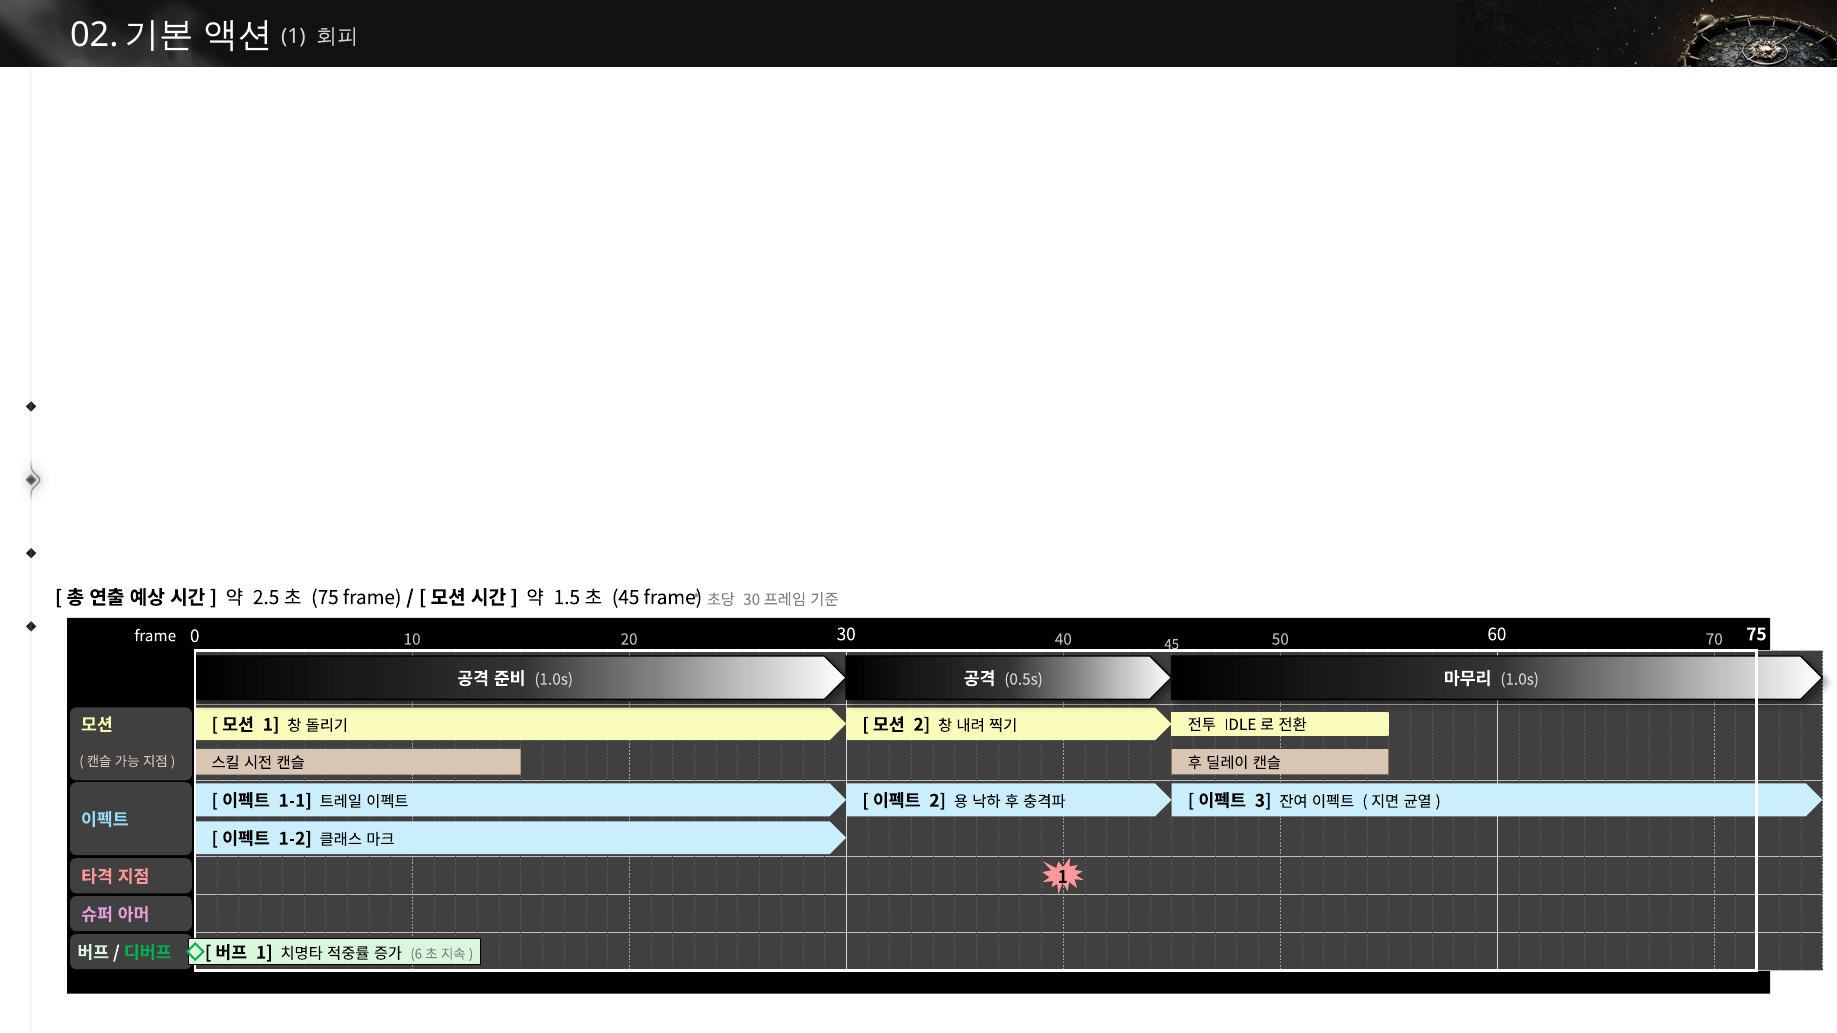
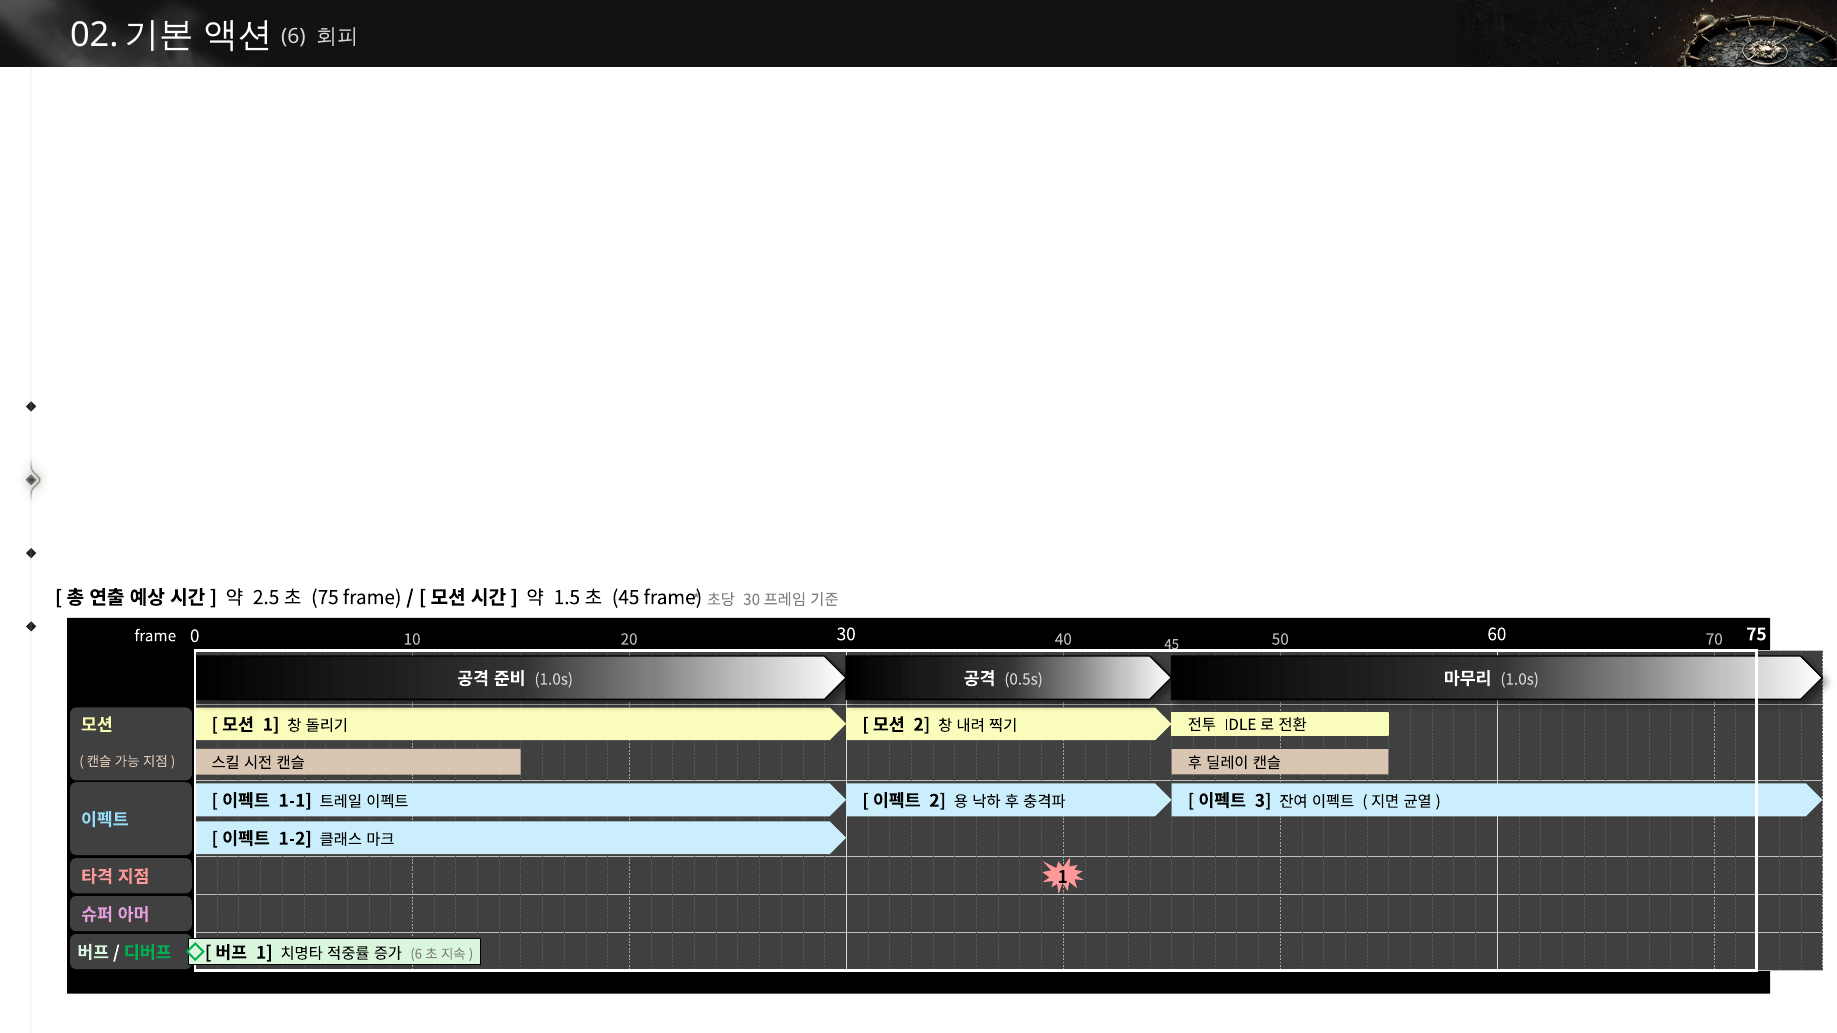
1: 1 -> 6 (293, 36)
